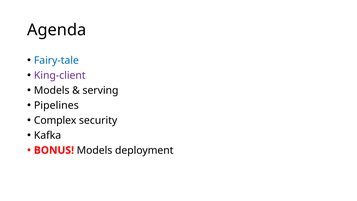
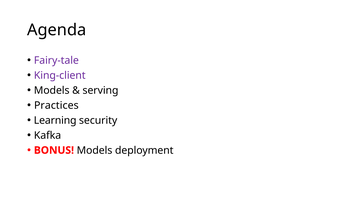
Fairy-tale colour: blue -> purple (56, 60)
Pipelines: Pipelines -> Practices (56, 105)
Complex: Complex -> Learning (55, 120)
